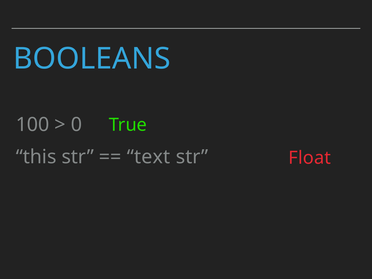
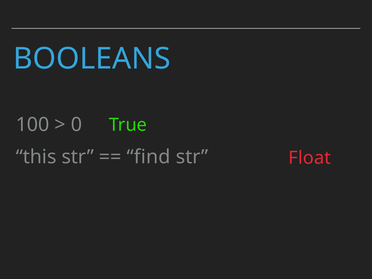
text: text -> find (149, 157)
